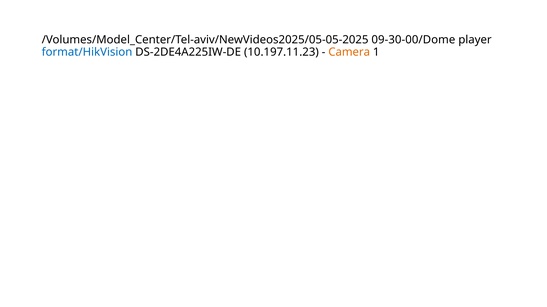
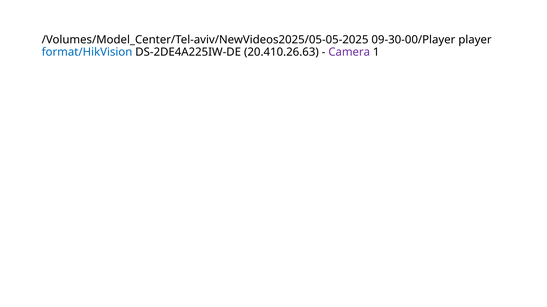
09-30-00/Dome: 09-30-00/Dome -> 09-30-00/Player (413, 40)
10.197.11.23: 10.197.11.23 -> 20.410.26.63 (281, 52)
Camera colour: orange -> purple (349, 52)
